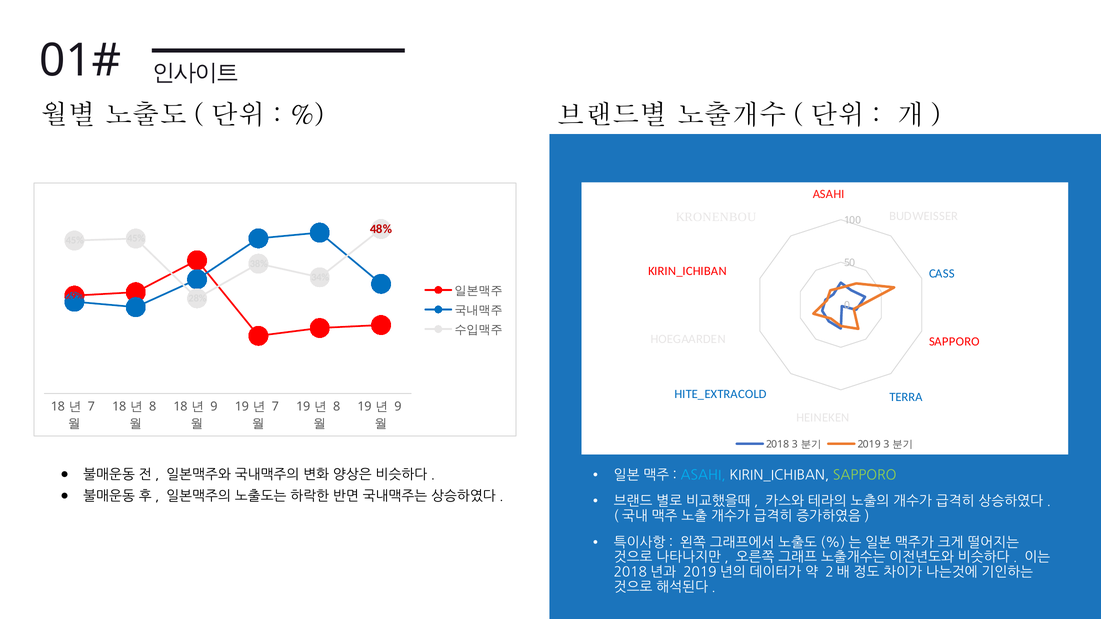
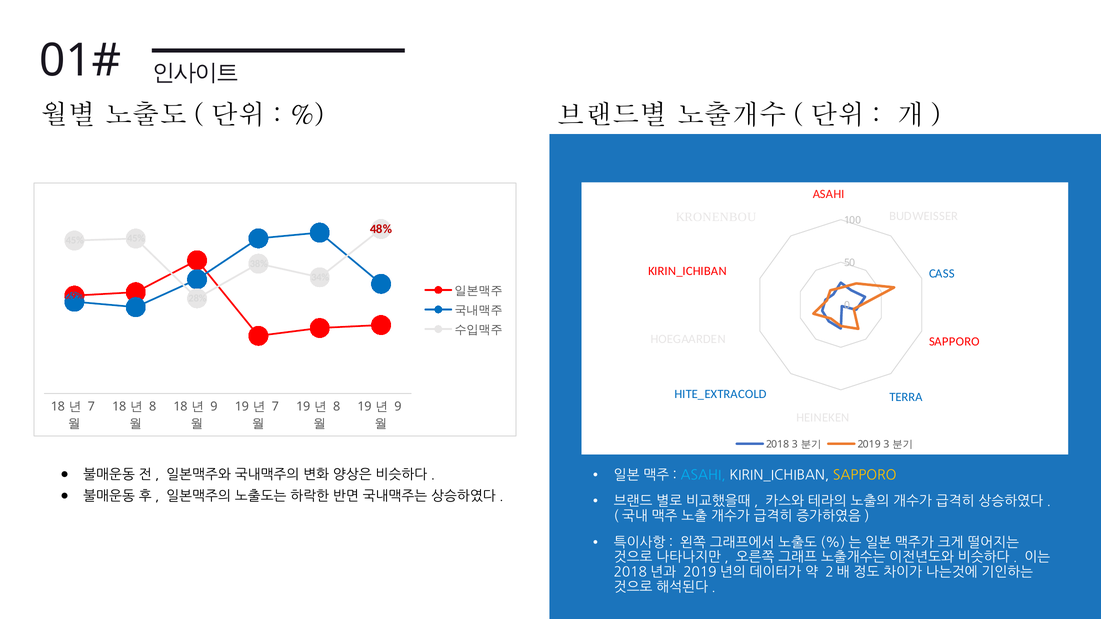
SAPPORO colour: light green -> yellow (865, 475)
